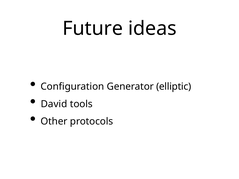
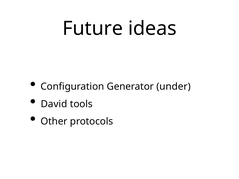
elliptic: elliptic -> under (174, 87)
